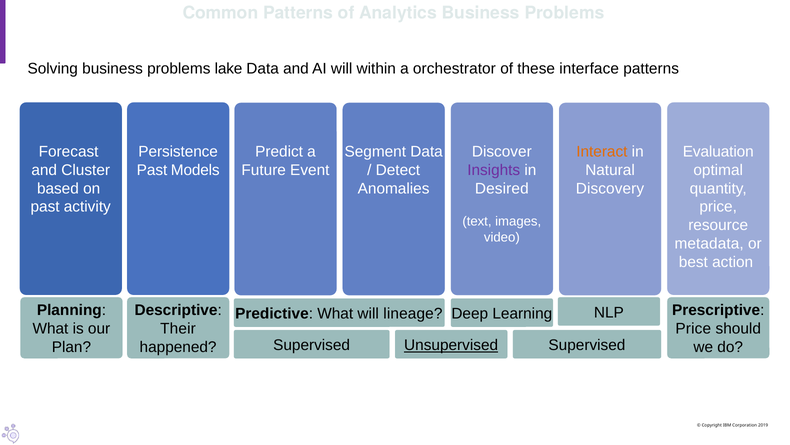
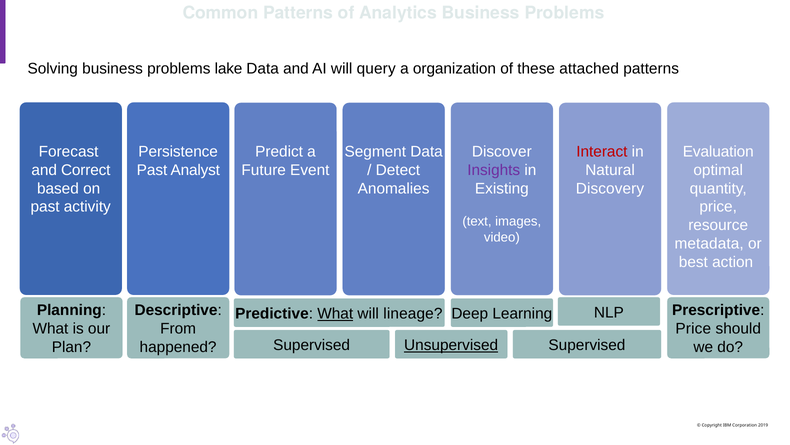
within: within -> query (376, 69)
orchestrator: orchestrator -> organization (454, 69)
interface: interface -> attached (589, 69)
Interact colour: orange -> red (602, 152)
Cluster: Cluster -> Correct (86, 170)
Models: Models -> Analyst (195, 170)
Desired: Desired -> Existing (502, 188)
What underline: none -> present (335, 313)
Their: Their -> From (178, 328)
